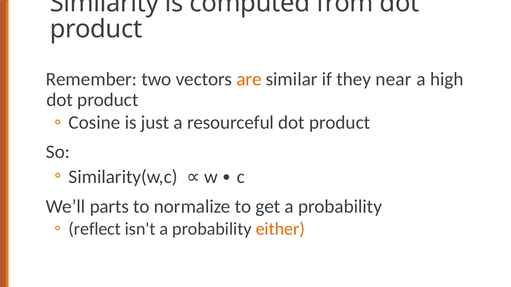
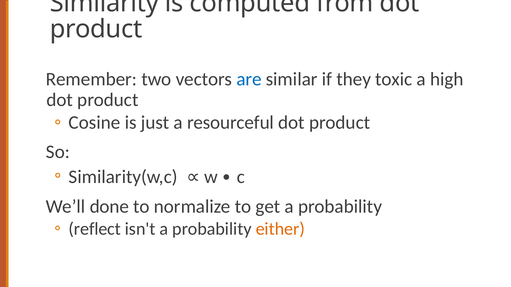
are colour: orange -> blue (249, 79)
near: near -> toxic (394, 79)
parts: parts -> done (109, 207)
